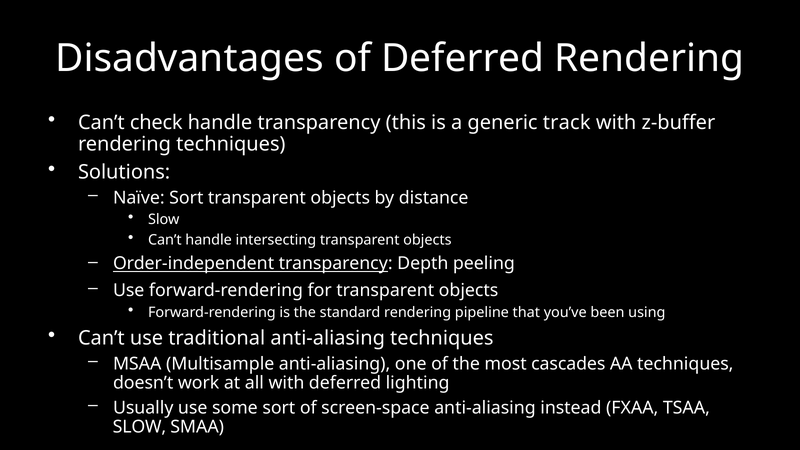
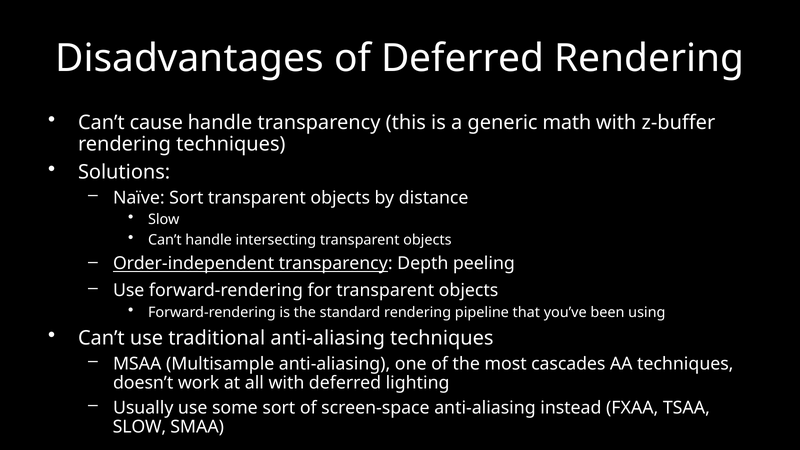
check: check -> cause (156, 122)
track: track -> math (567, 122)
